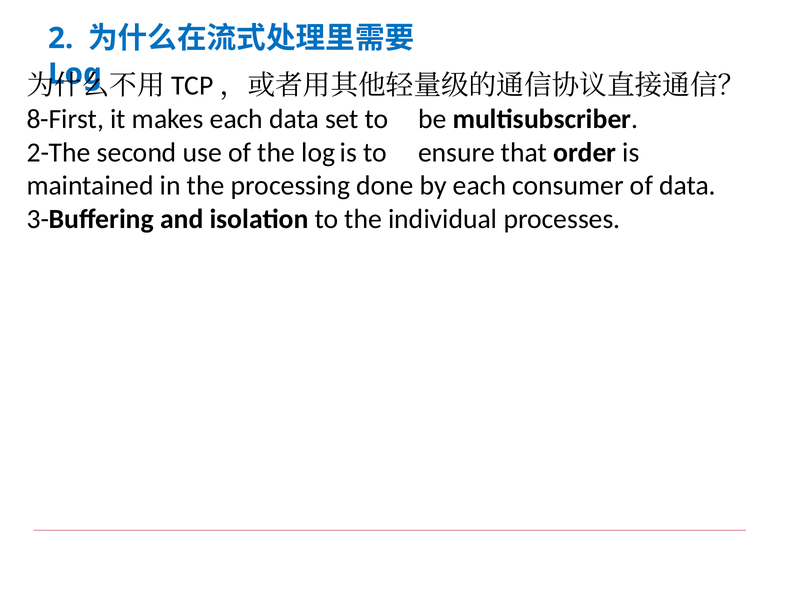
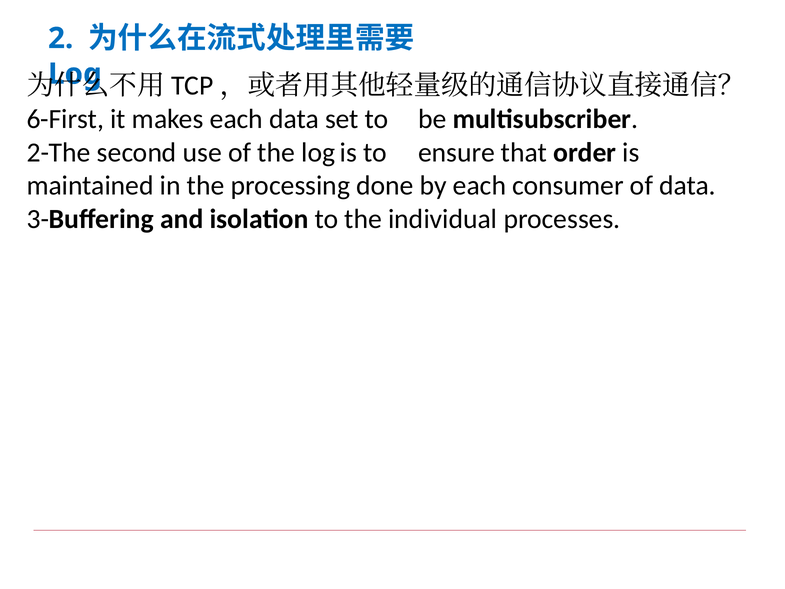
8-First: 8-First -> 6-First (65, 119)
